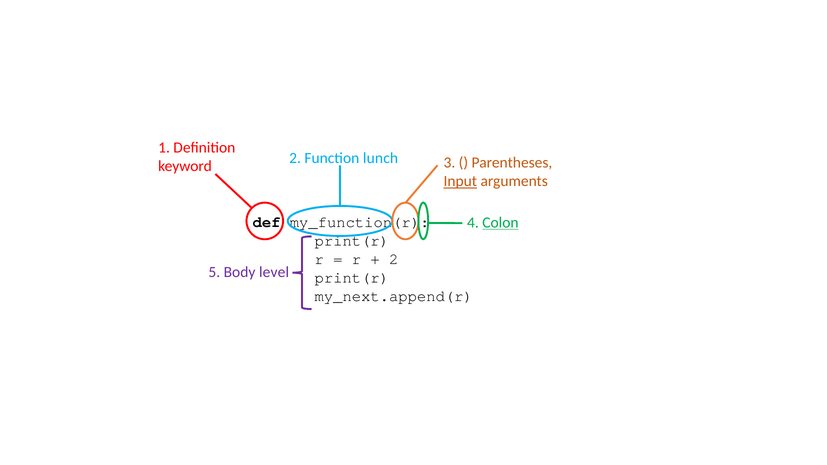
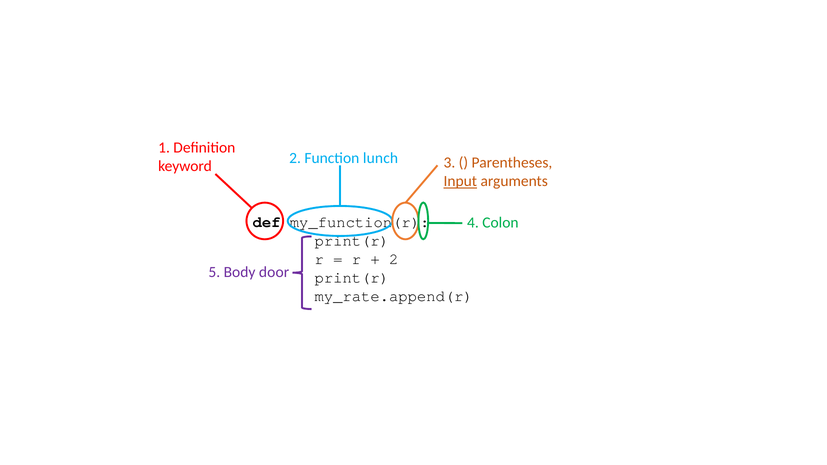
Colon underline: present -> none (500, 223)
level: level -> door (274, 272)
my_next.append(r: my_next.append(r -> my_rate.append(r (394, 296)
